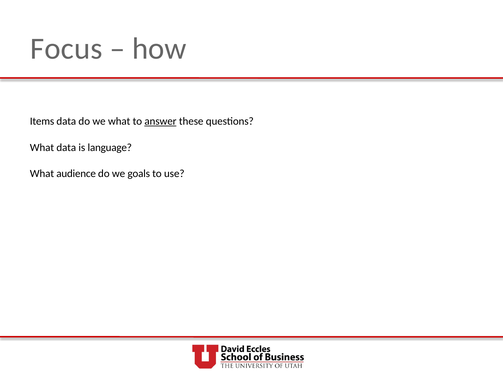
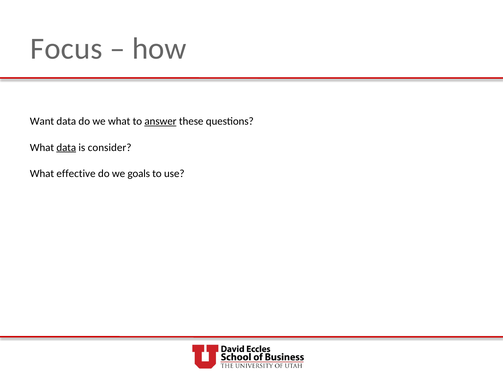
Items: Items -> Want (42, 121)
data underline: none -> present (66, 148)
language: language -> consider (110, 148)
audience: audience -> effective (76, 174)
